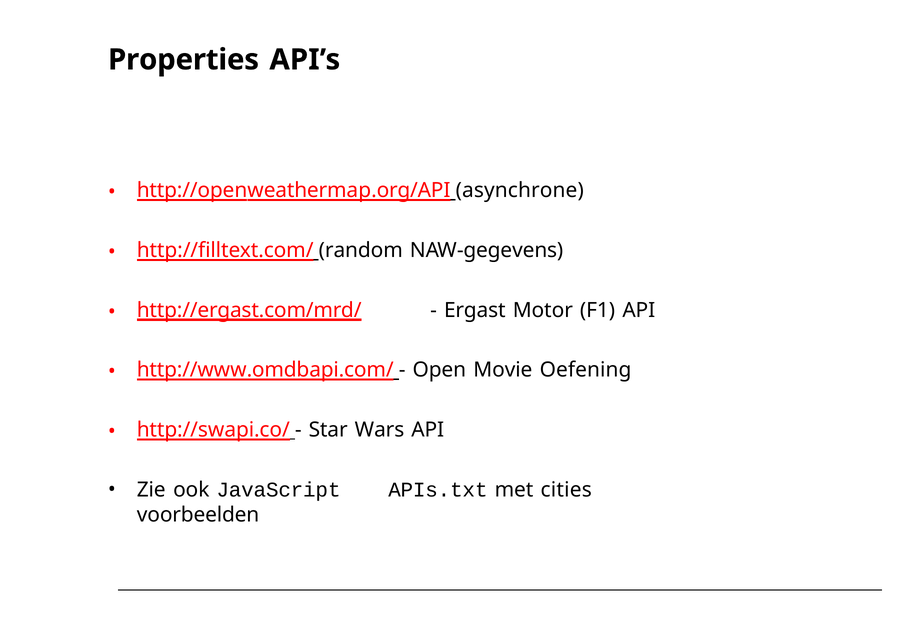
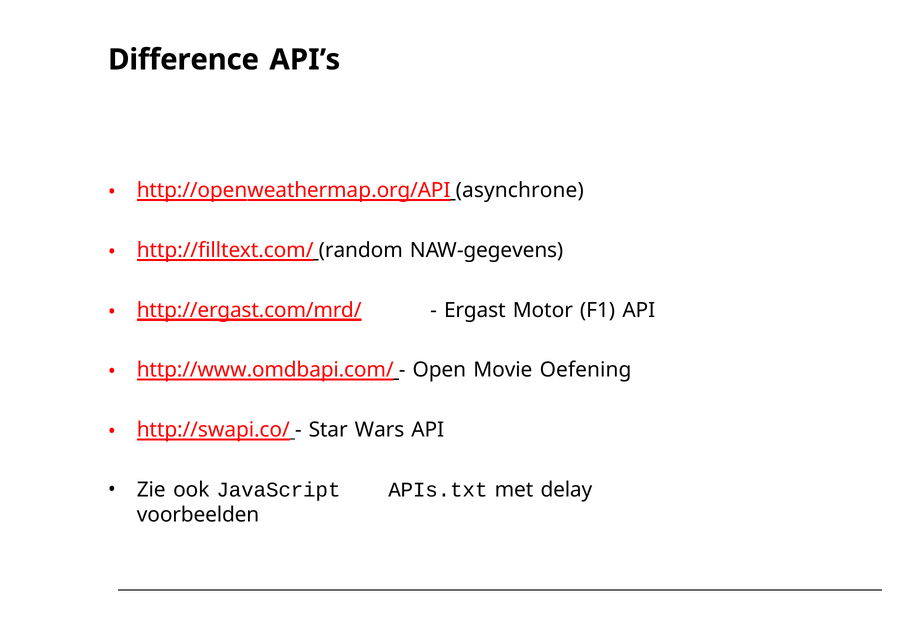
Properties: Properties -> Difference (184, 60)
cities: cities -> delay (566, 489)
